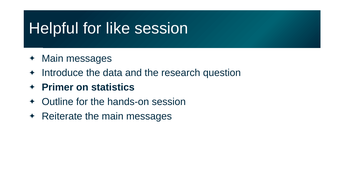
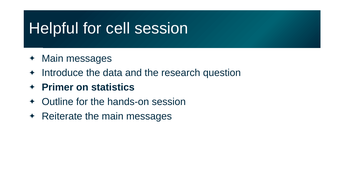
like: like -> cell (118, 28)
